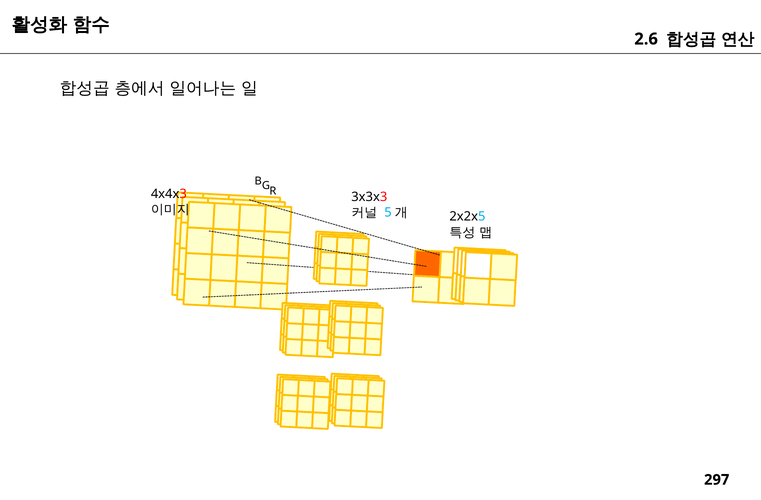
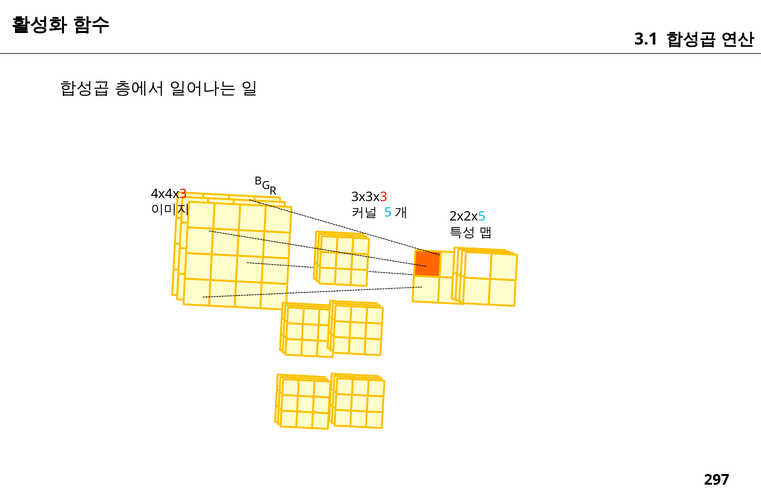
2.6: 2.6 -> 3.1 (646, 39)
